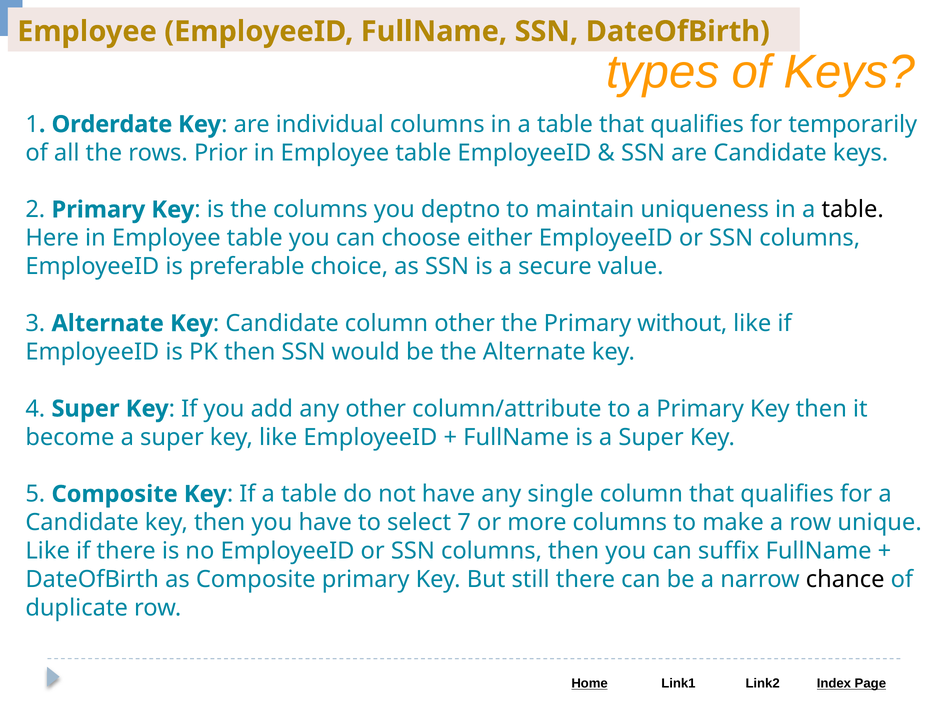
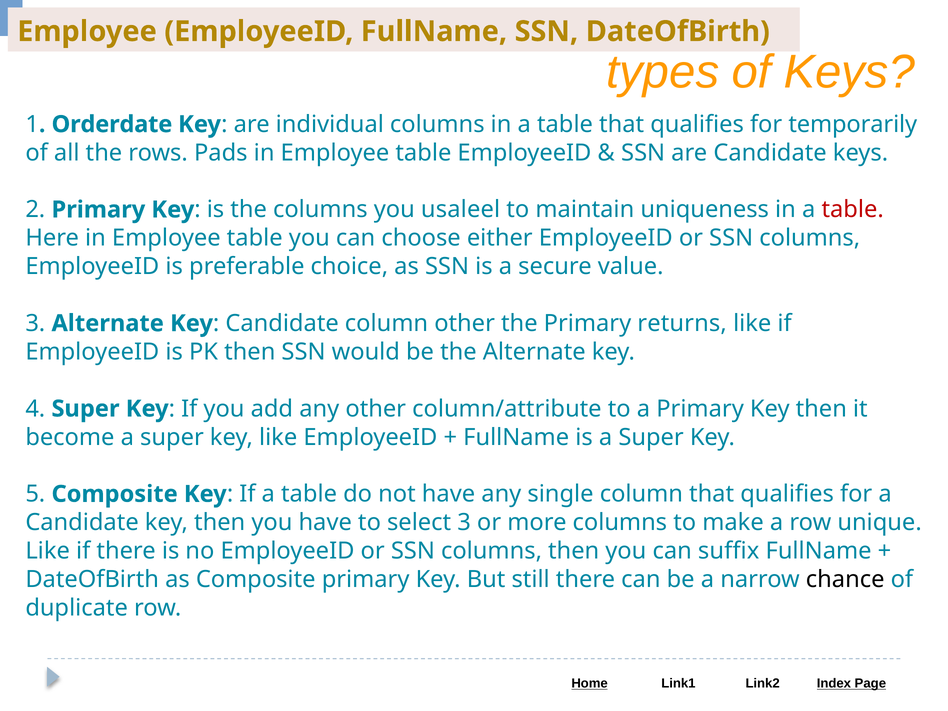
Prior: Prior -> Pads (221, 153)
deptno: deptno -> usaleel (461, 210)
table colour: black -> red (853, 210)
without: without -> returns (682, 323)
select 7: 7 -> 3 (464, 522)
